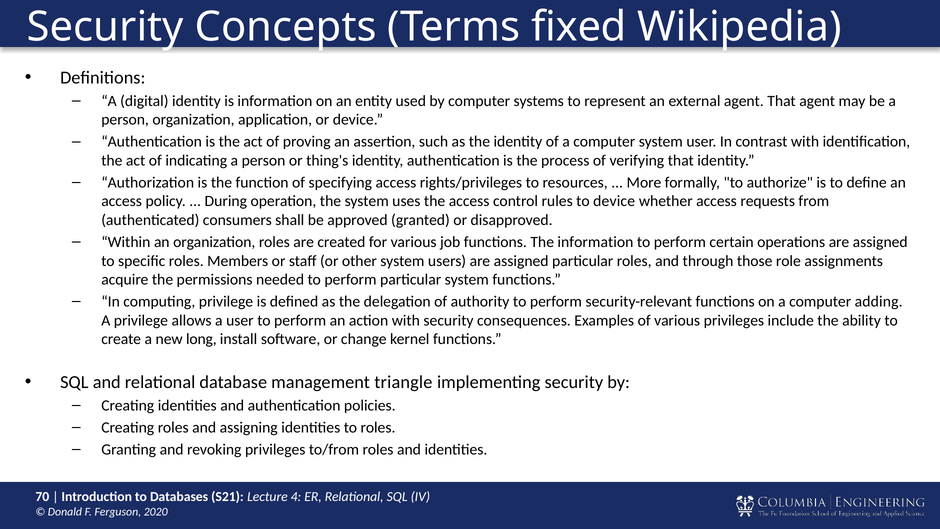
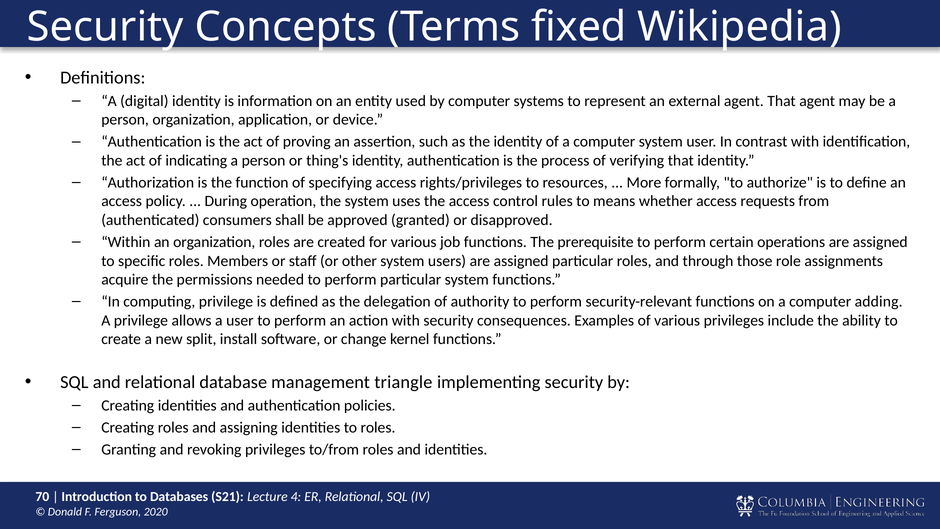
to device: device -> means (614, 201)
The information: information -> prerequisite (596, 242)
long: long -> split (201, 339)
